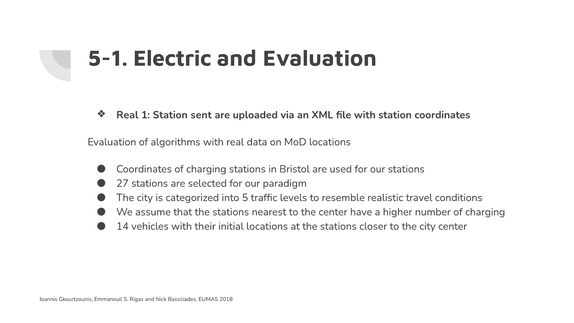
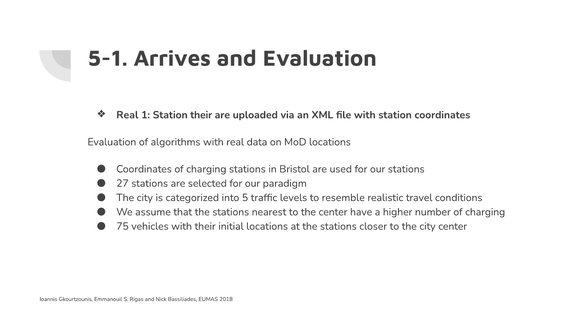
Electric: Electric -> Arrives (172, 58)
Station sent: sent -> their (201, 115)
14: 14 -> 75 (122, 226)
